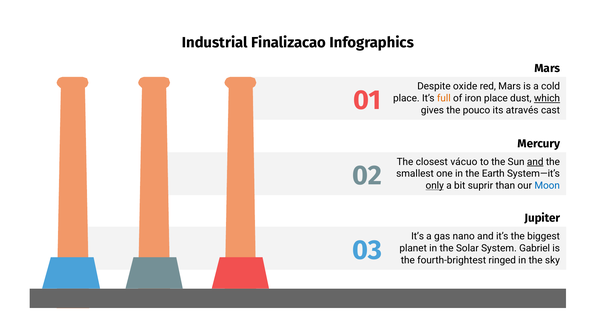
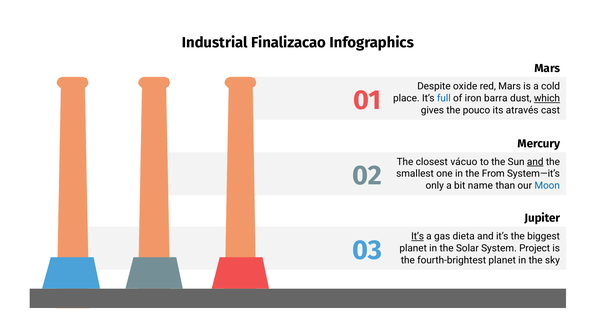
full colour: orange -> blue (444, 98)
iron place: place -> barra (496, 98)
Earth: Earth -> From (493, 174)
only underline: present -> none (435, 186)
suprir: suprir -> name (480, 186)
It’s underline: none -> present (418, 236)
nano: nano -> dieta (464, 236)
Gabriel: Gabriel -> Project (535, 248)
fourth-brightest ringed: ringed -> planet (502, 260)
